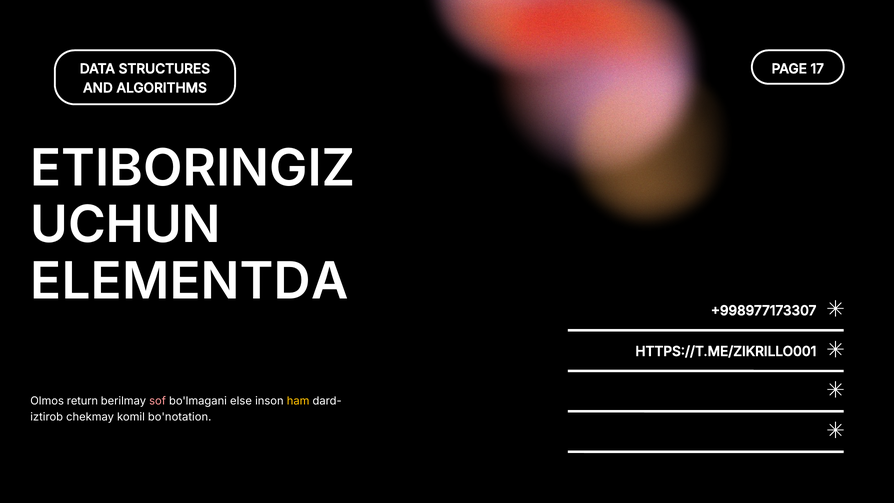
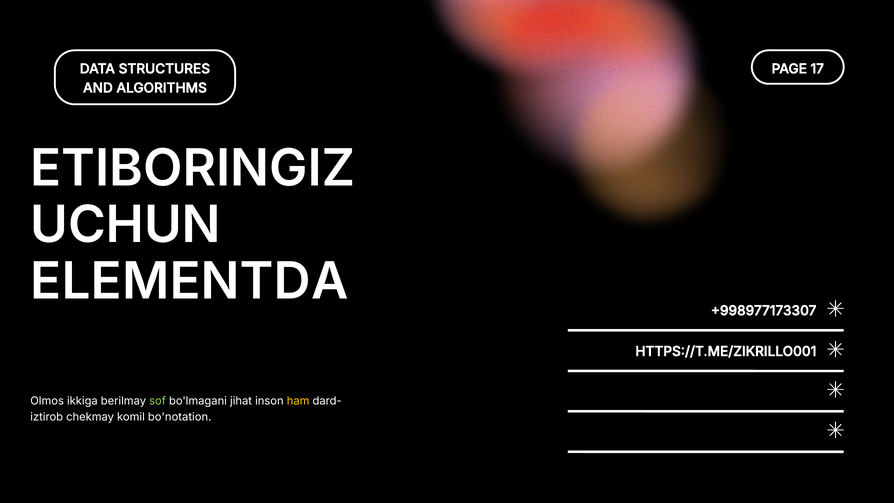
return: return -> ikkiga (82, 401)
sof colour: pink -> light green (158, 401)
else: else -> jihat (241, 401)
